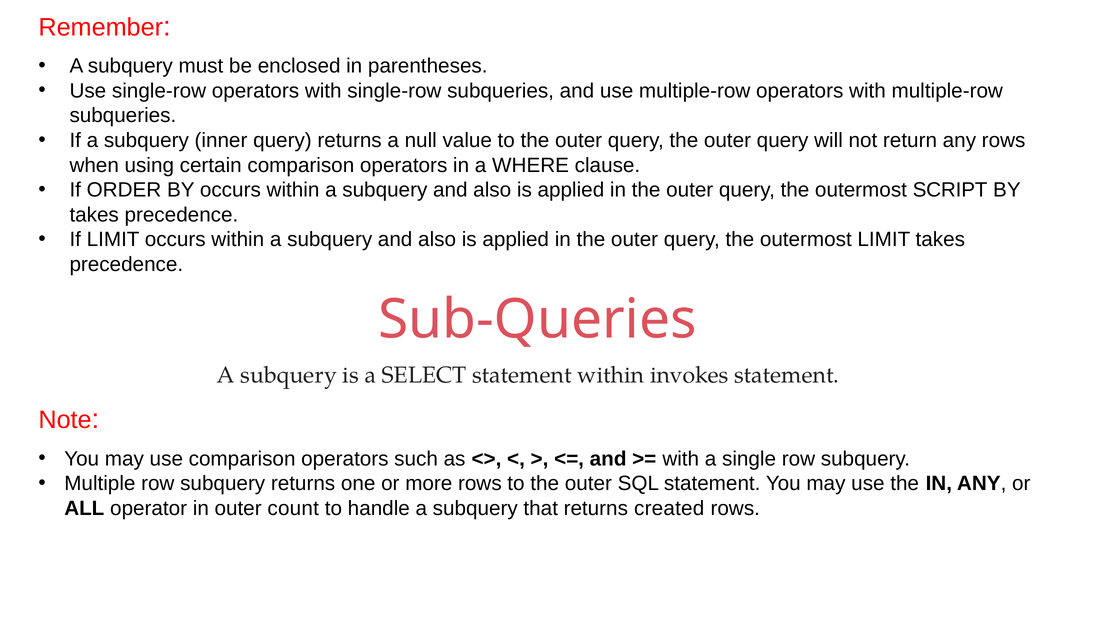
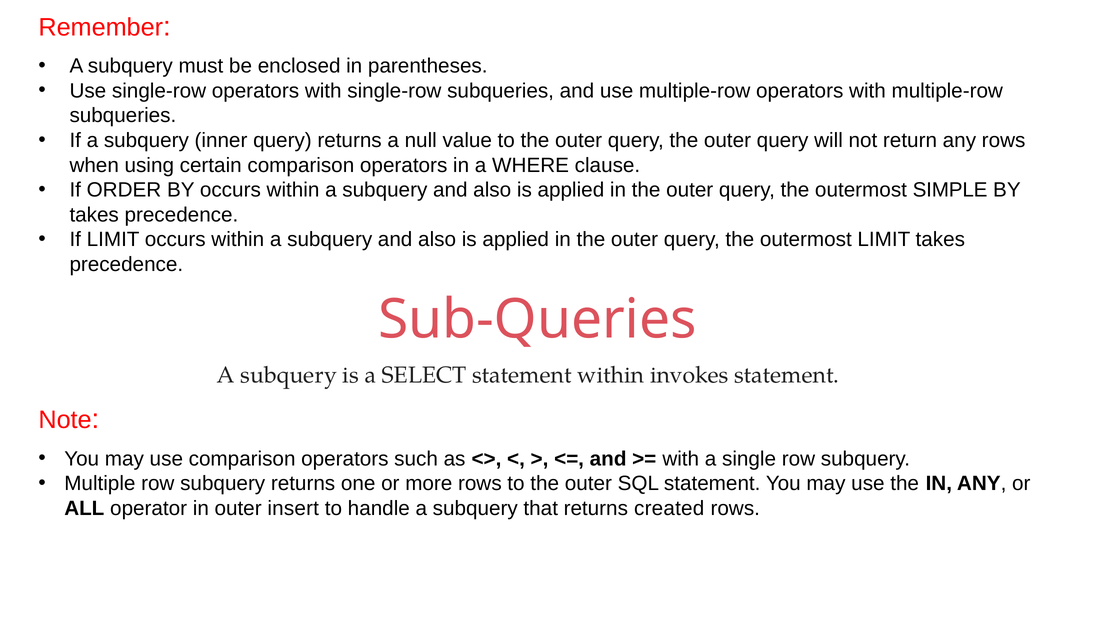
SCRIPT: SCRIPT -> SIMPLE (950, 190)
count: count -> insert (293, 509)
